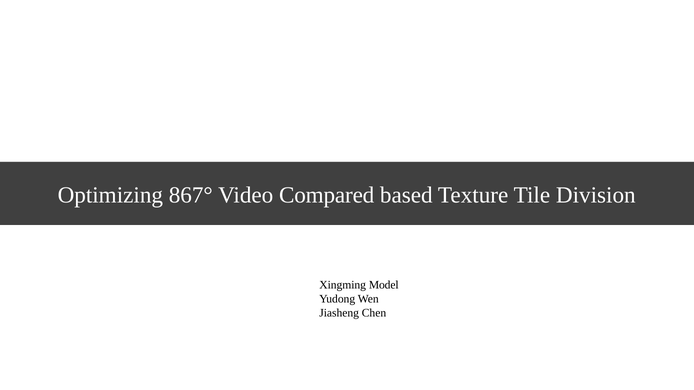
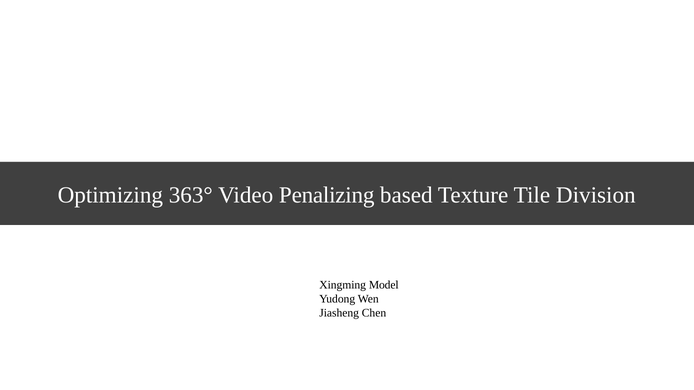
867°: 867° -> 363° (191, 195)
Compared: Compared -> Penalizing (327, 195)
